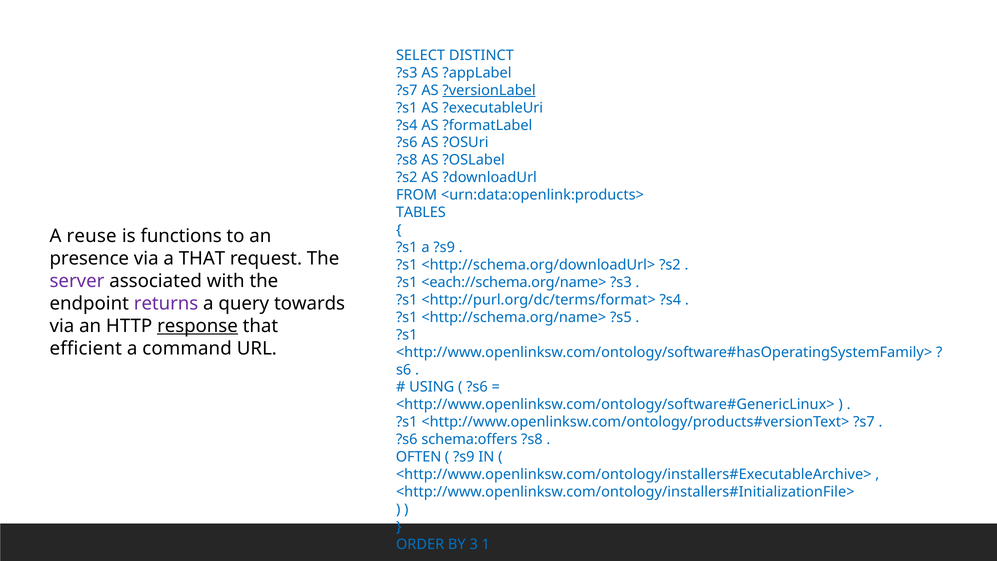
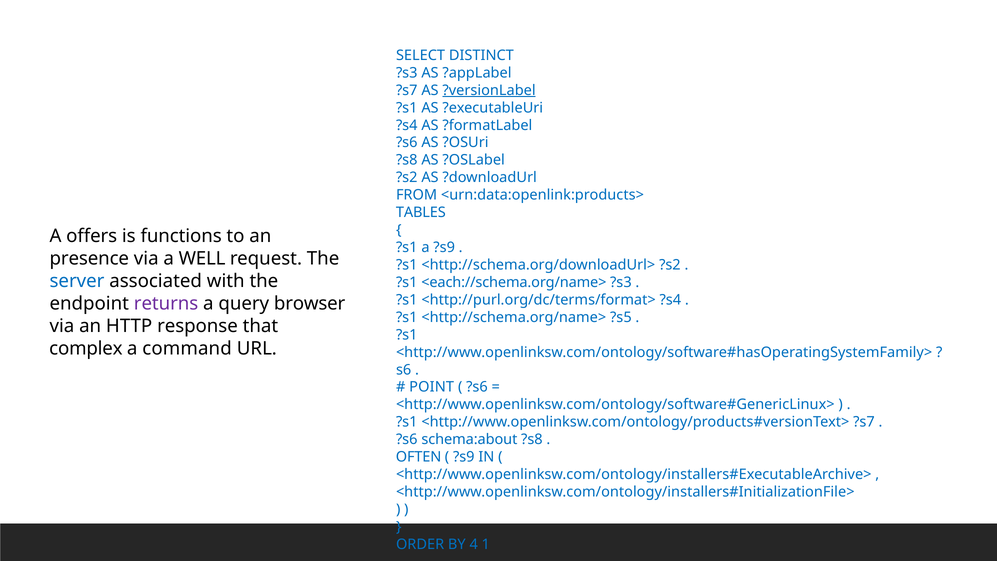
reuse: reuse -> offers (92, 236)
a THAT: THAT -> WELL (202, 259)
server colour: purple -> blue (77, 281)
towards: towards -> browser (310, 303)
response underline: present -> none (197, 326)
efficient: efficient -> complex (86, 348)
USING: USING -> POINT (432, 387)
schema:offers: schema:offers -> schema:about (469, 439)
3: 3 -> 4 (474, 544)
